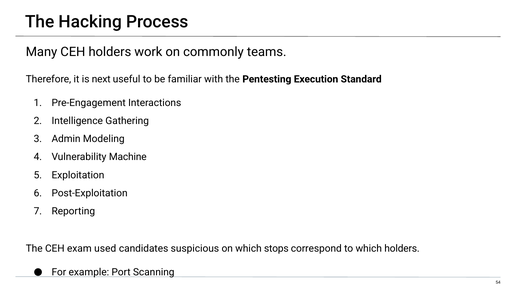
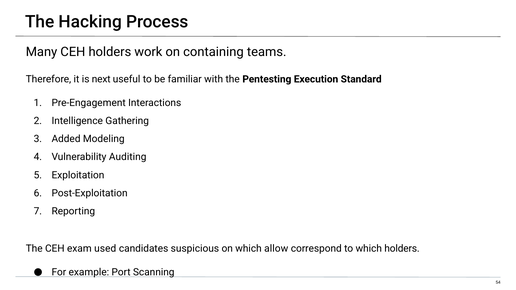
commonly: commonly -> containing (213, 52)
Admin: Admin -> Added (66, 139)
Machine: Machine -> Auditing (128, 157)
stops: stops -> allow (276, 249)
